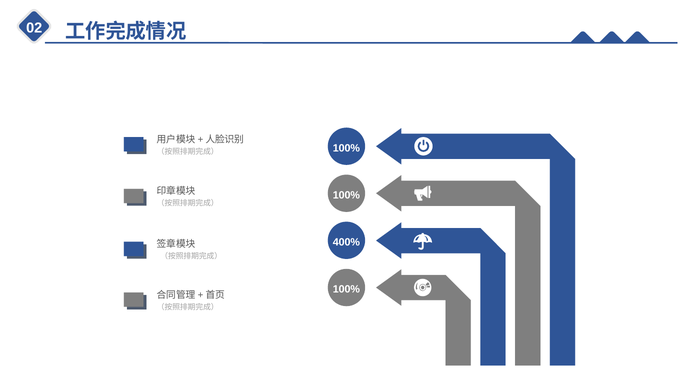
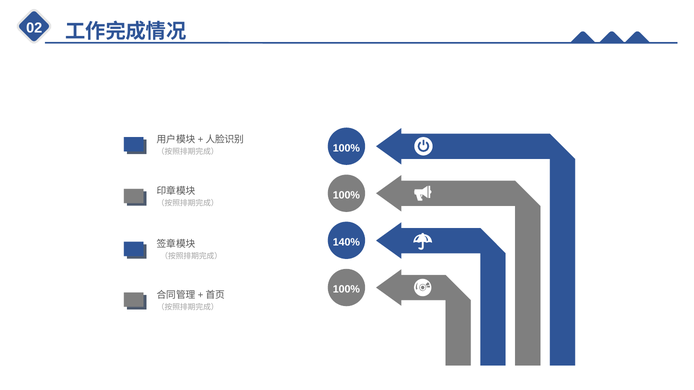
400%: 400% -> 140% (346, 242)
